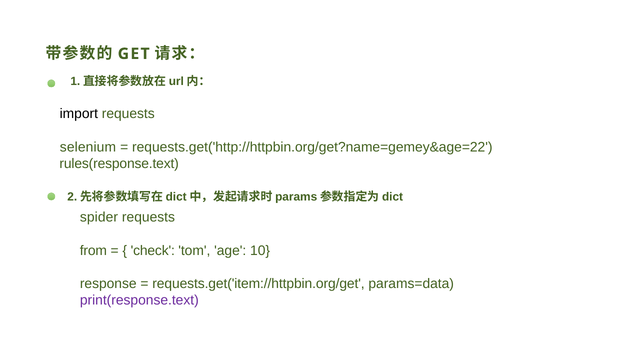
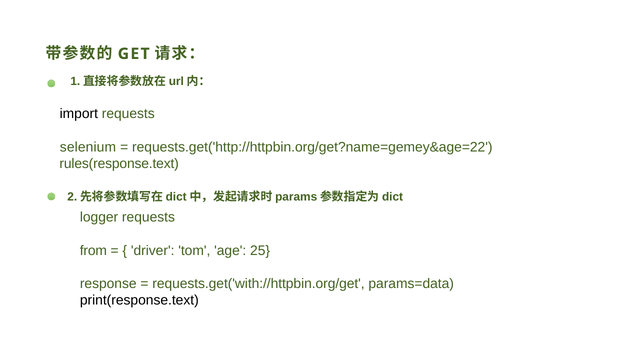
spider: spider -> logger (99, 217)
check: check -> driver (153, 251)
10: 10 -> 25 (260, 251)
requests.get('item://httpbin.org/get: requests.get('item://httpbin.org/get -> requests.get('with://httpbin.org/get (258, 284)
print(response.text colour: purple -> black (139, 300)
